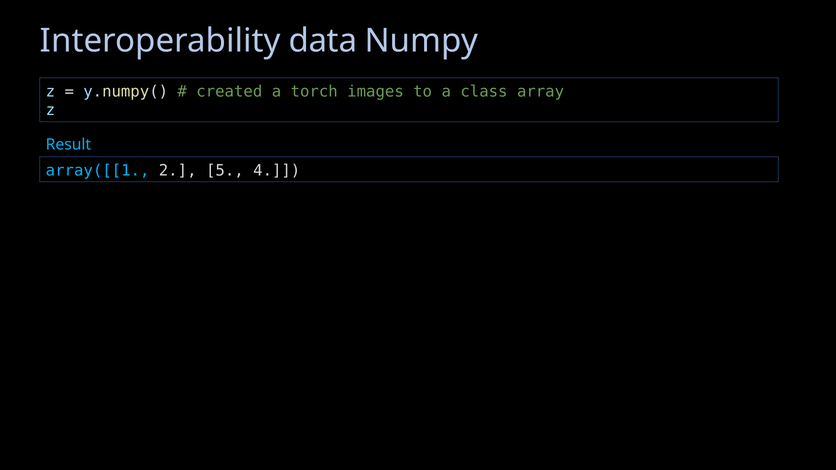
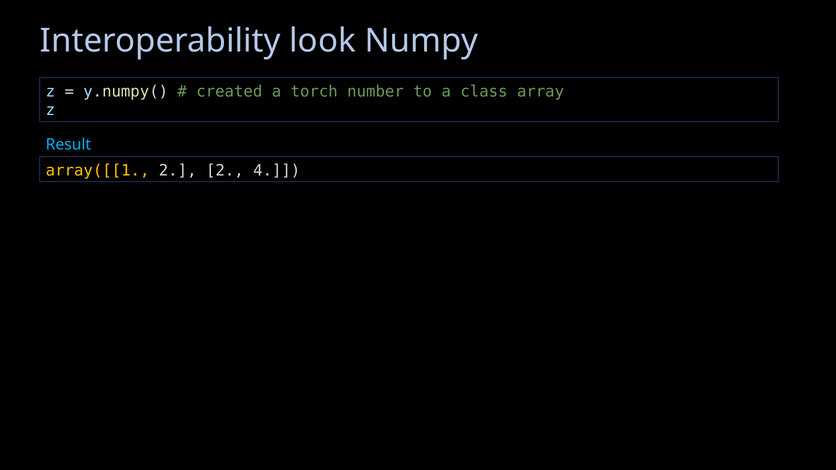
data: data -> look (323, 41)
images: images -> number (376, 91)
array([[1 colour: light blue -> yellow (98, 171)
2 5: 5 -> 2 (225, 171)
